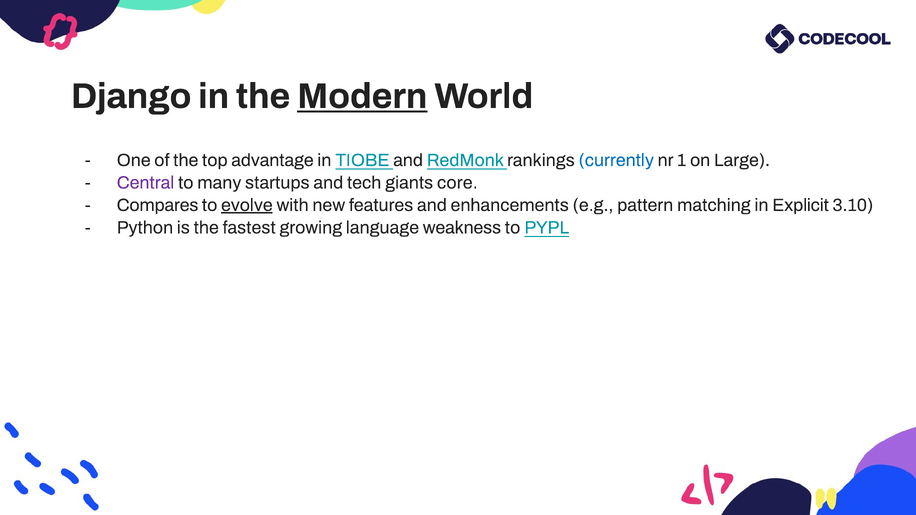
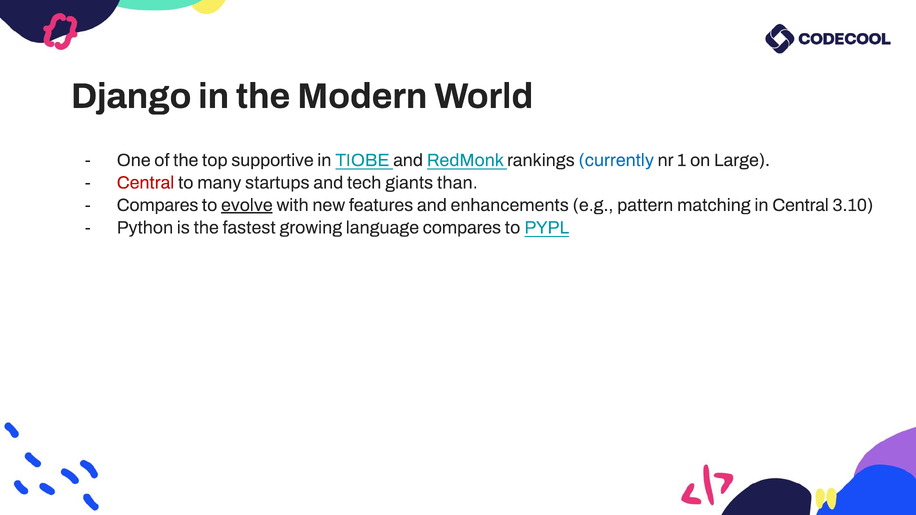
Modern underline: present -> none (362, 96)
advantage: advantage -> supportive (272, 160)
Central colour: purple -> red (146, 183)
core: core -> than (457, 183)
in Explicit: Explicit -> Central (801, 205)
language weakness: weakness -> compares (462, 228)
